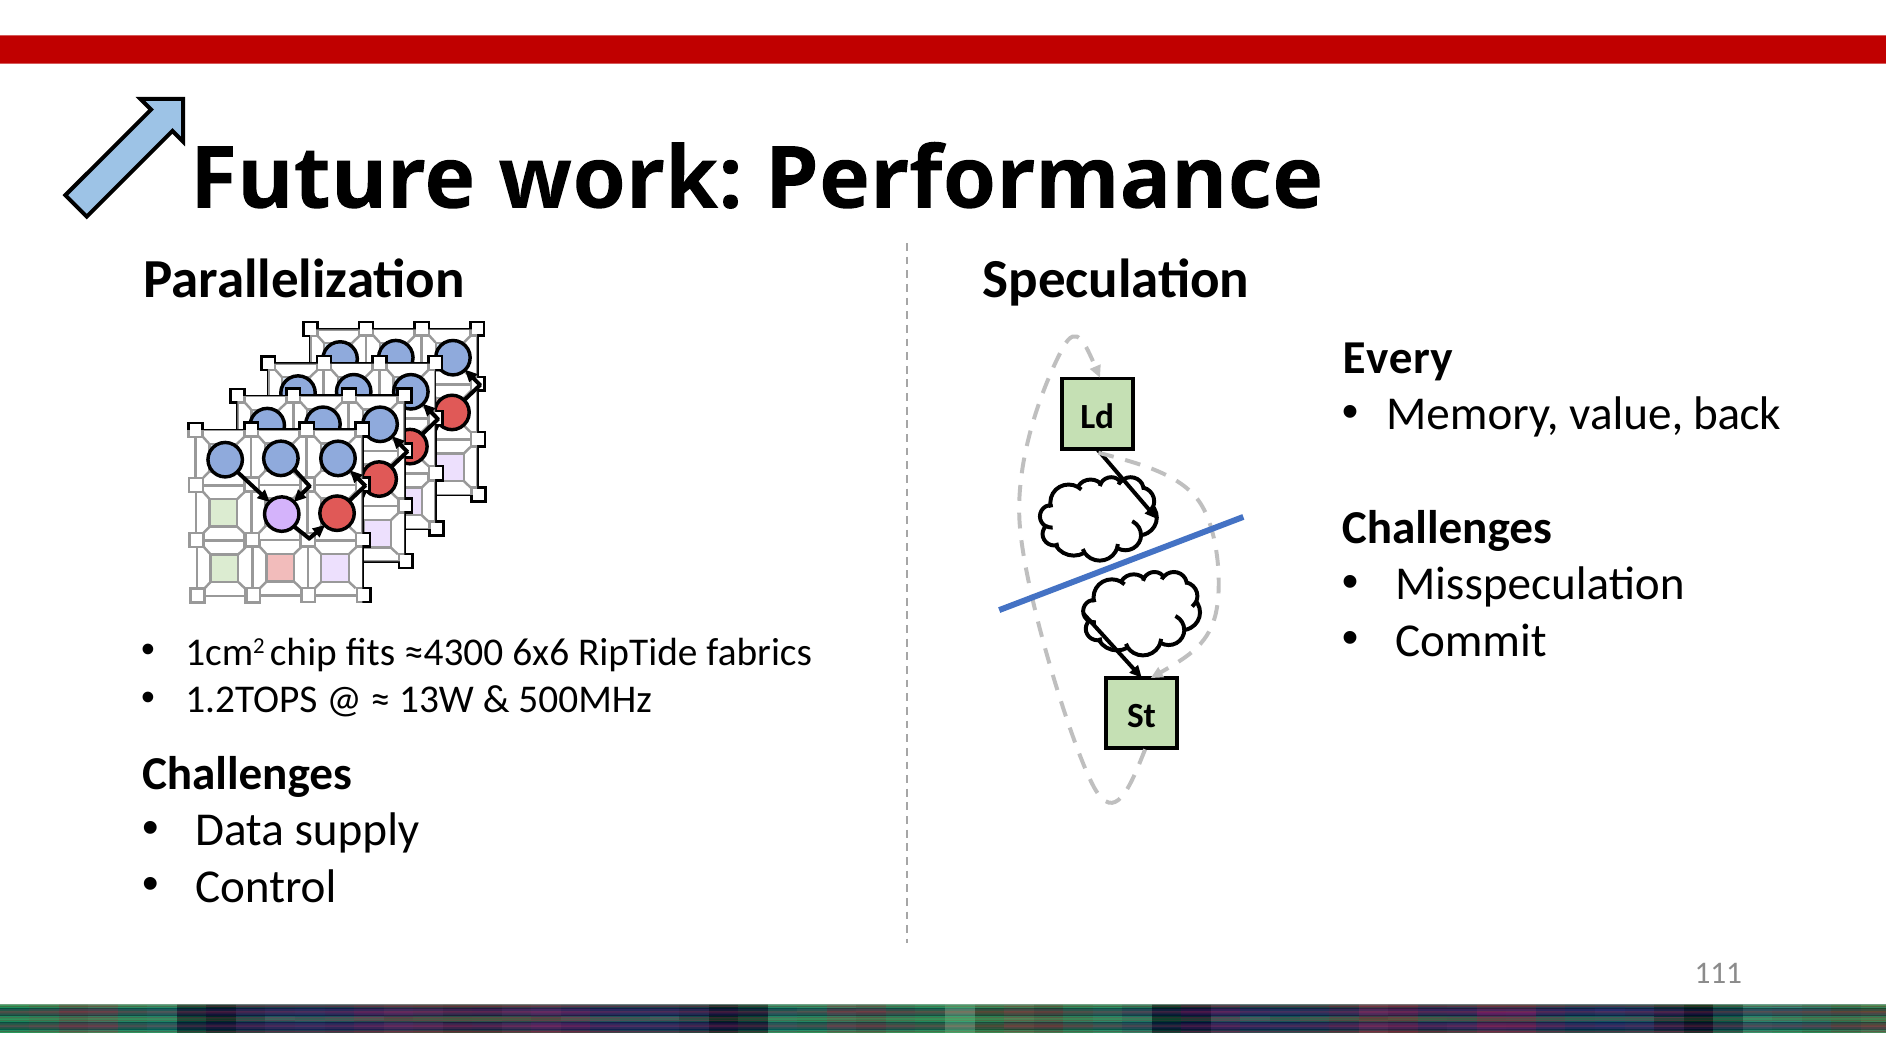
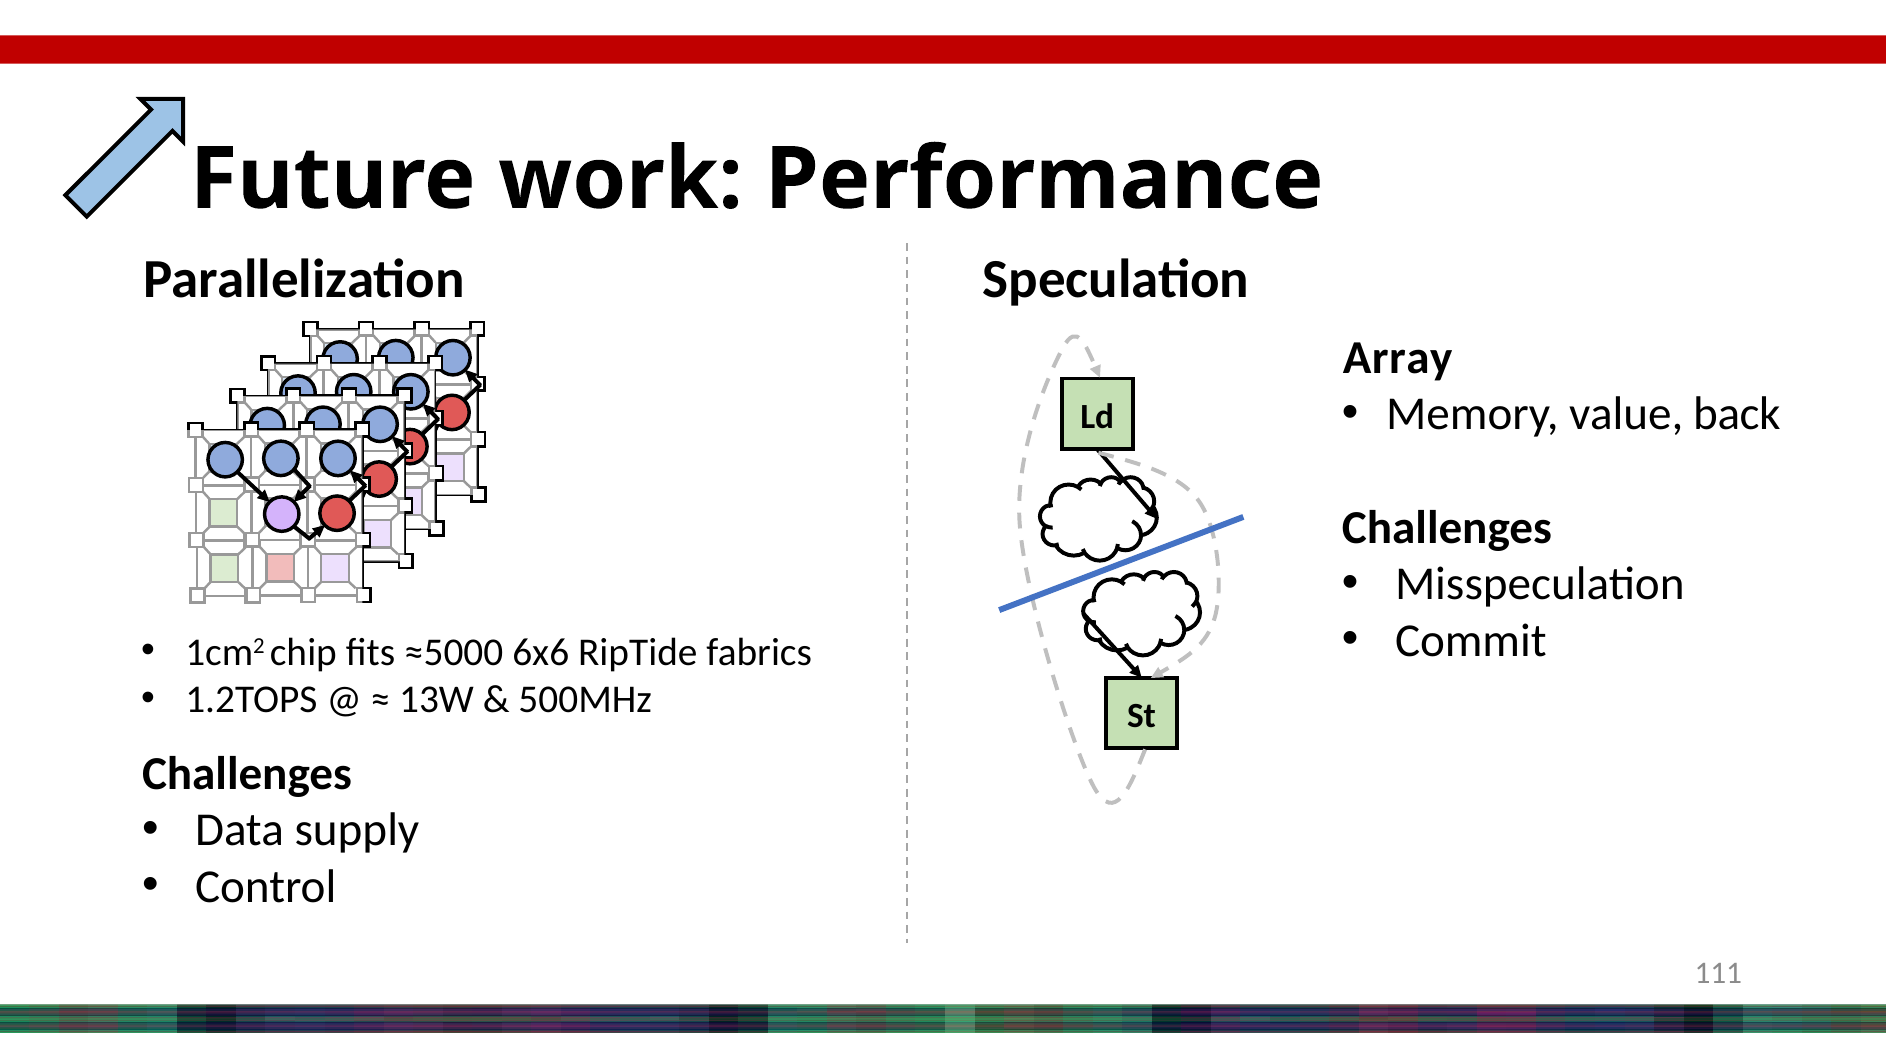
Every: Every -> Array (1398, 358)
≈4300: ≈4300 -> ≈5000 (454, 652)
